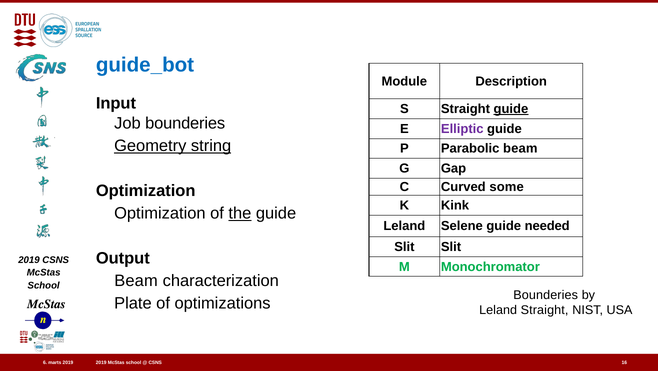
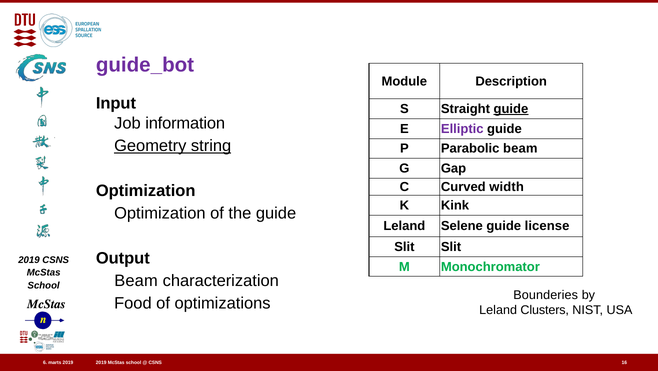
guide_bot colour: blue -> purple (145, 65)
Job bounderies: bounderies -> information (185, 123)
some: some -> width (507, 187)
the underline: present -> none (240, 213)
needed: needed -> license (547, 226)
Plate: Plate -> Food (133, 303)
Leland Straight: Straight -> Clusters (545, 310)
